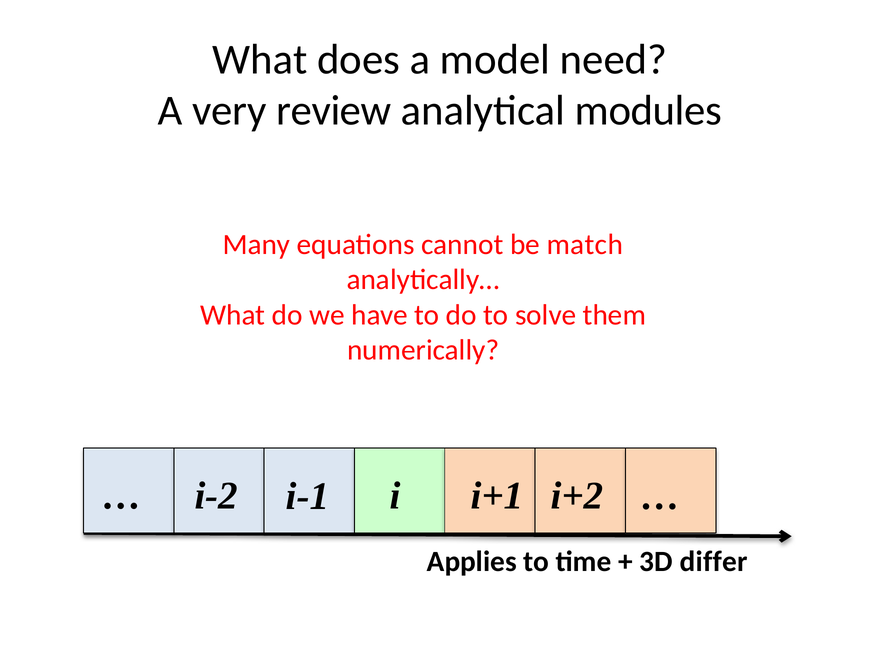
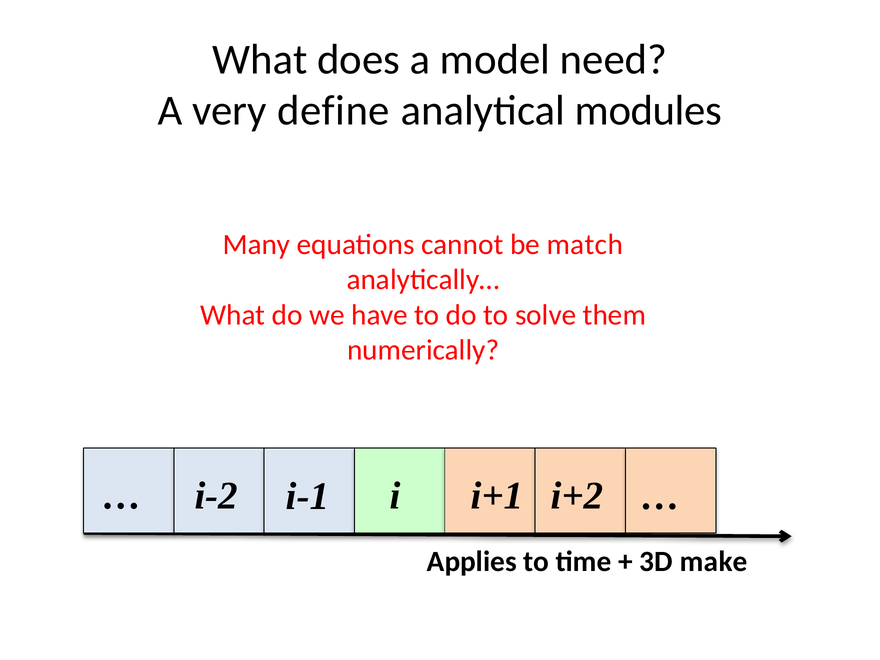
review: review -> define (333, 111)
differ: differ -> make (714, 561)
